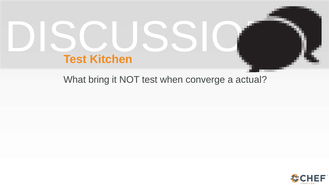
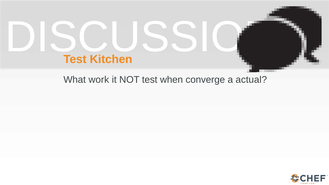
bring: bring -> work (99, 80)
